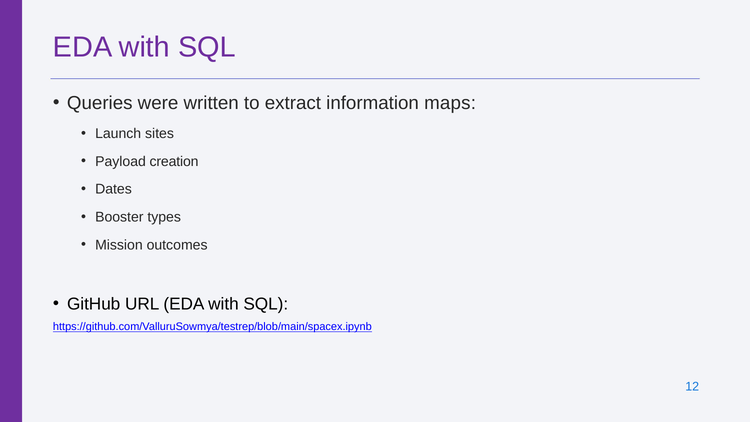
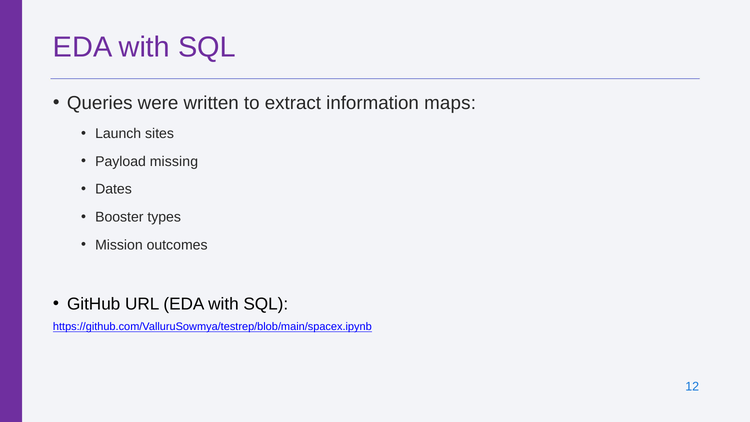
creation: creation -> missing (174, 161)
